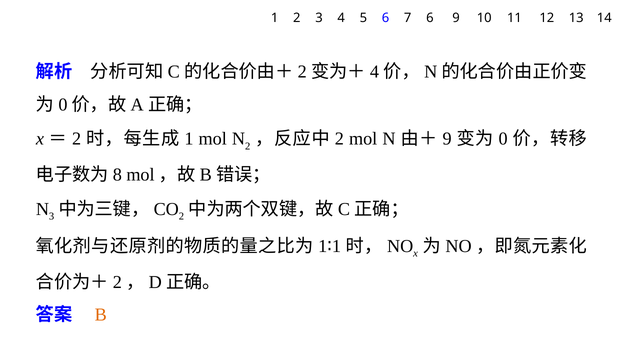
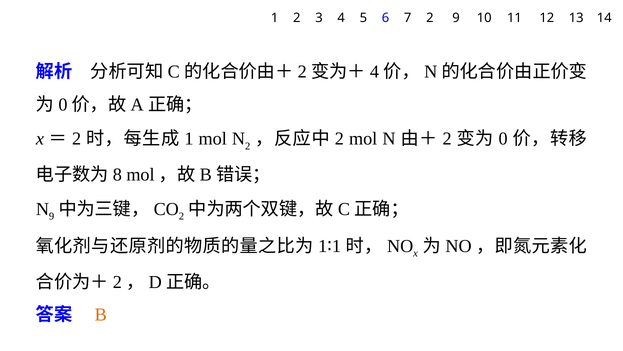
7 6: 6 -> 2 (430, 18)
9: 9 -> 2 (447, 139)
3: 3 -> 9 (52, 216)
